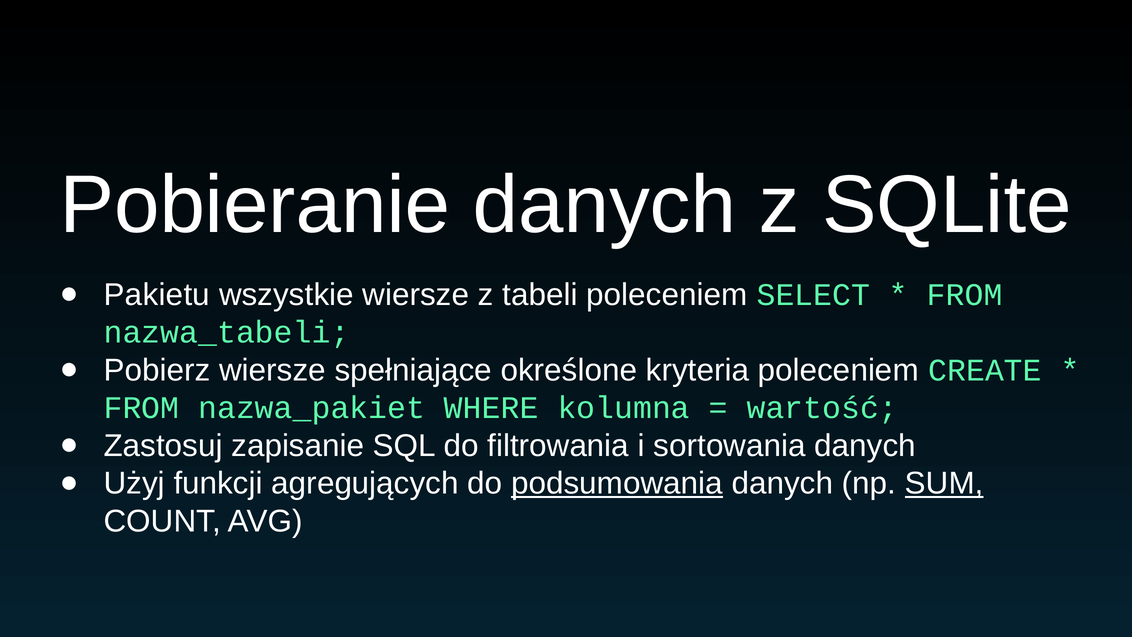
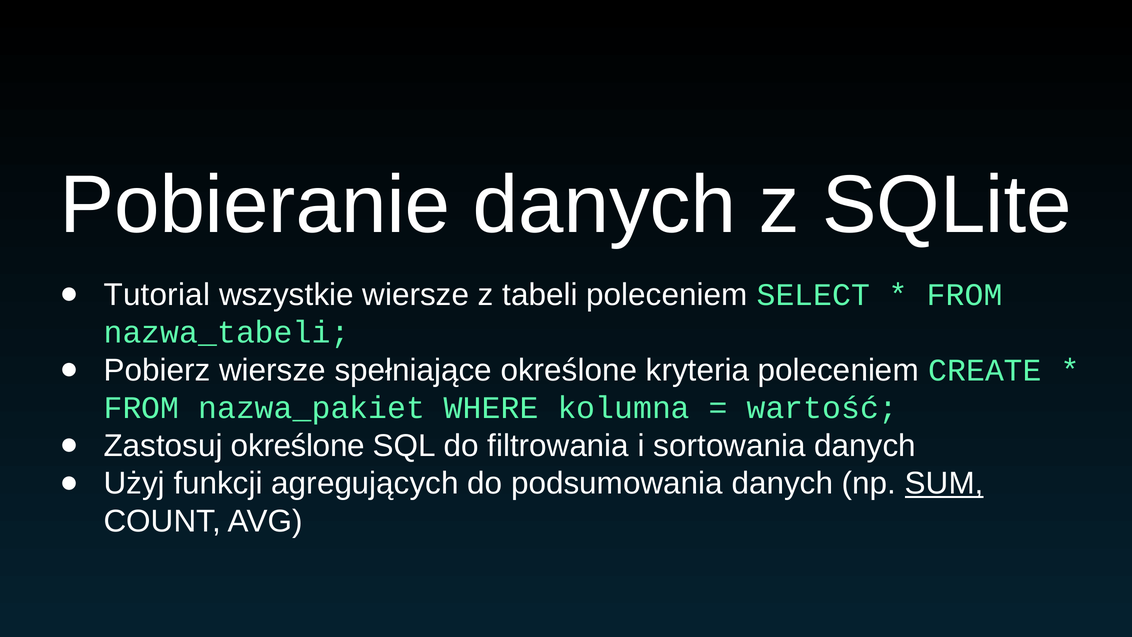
Pakietu: Pakietu -> Tutorial (157, 295)
Zastosuj zapisanie: zapisanie -> określone (298, 446)
podsumowania underline: present -> none (617, 483)
